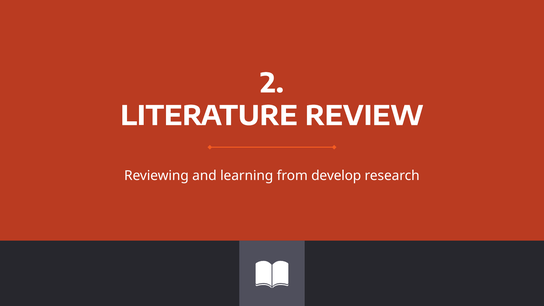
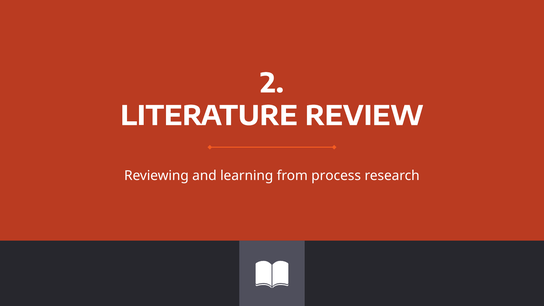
develop: develop -> process (336, 176)
